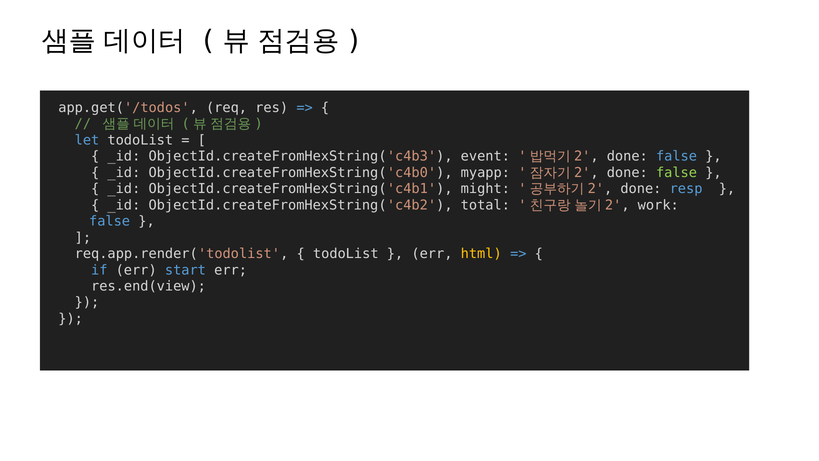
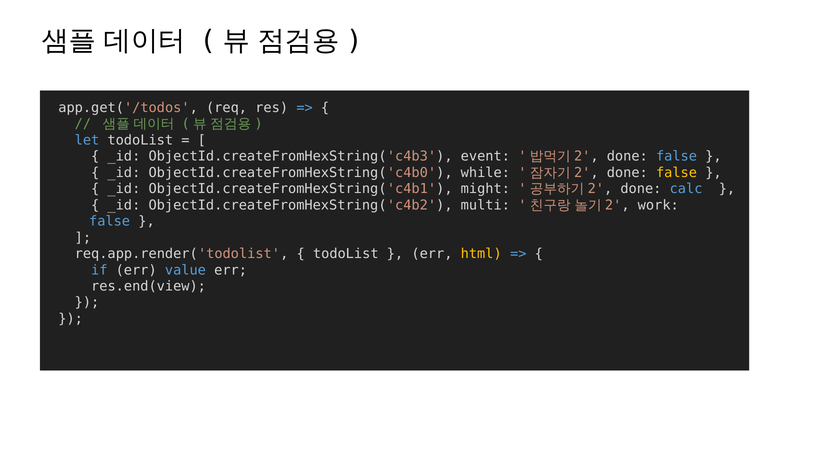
myapp: myapp -> while (485, 173)
false colour: light green -> yellow (677, 173)
resp: resp -> calc (686, 189)
total: total -> multi (485, 205)
start: start -> value (185, 270)
